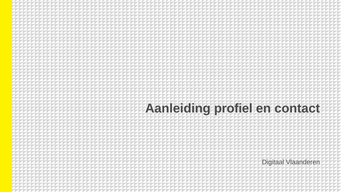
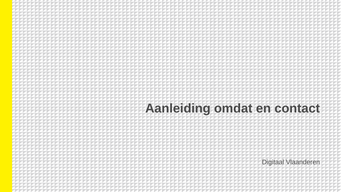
profiel: profiel -> omdat (233, 108)
